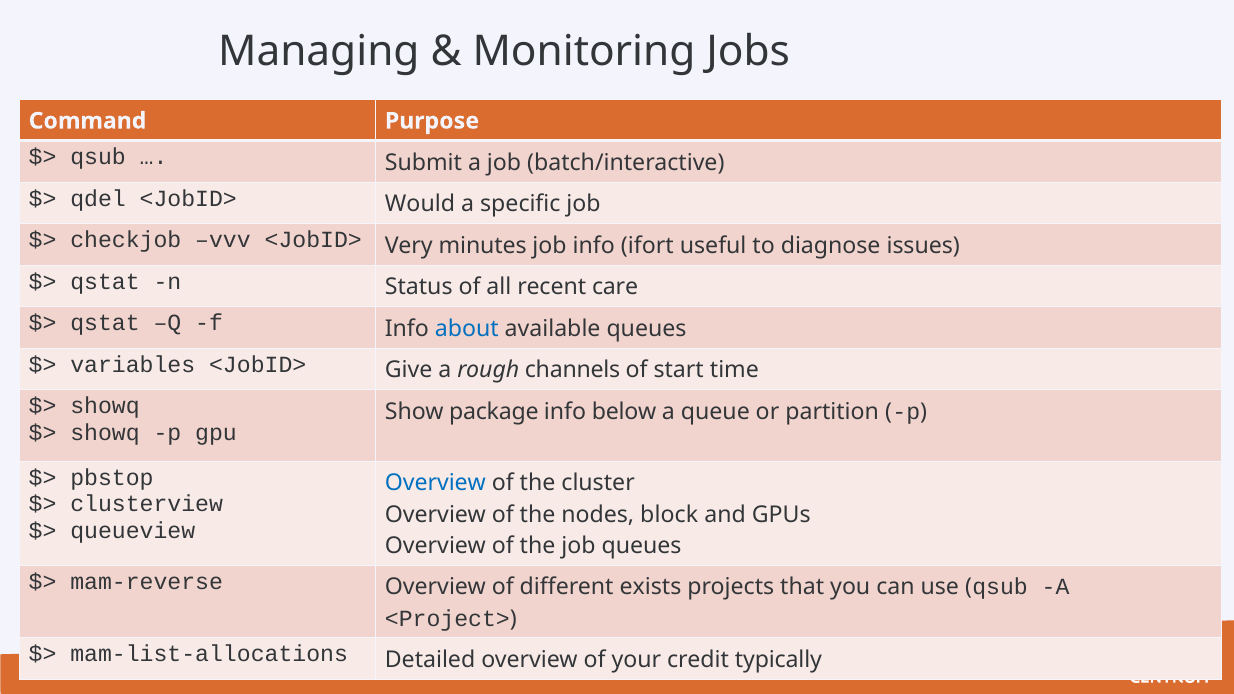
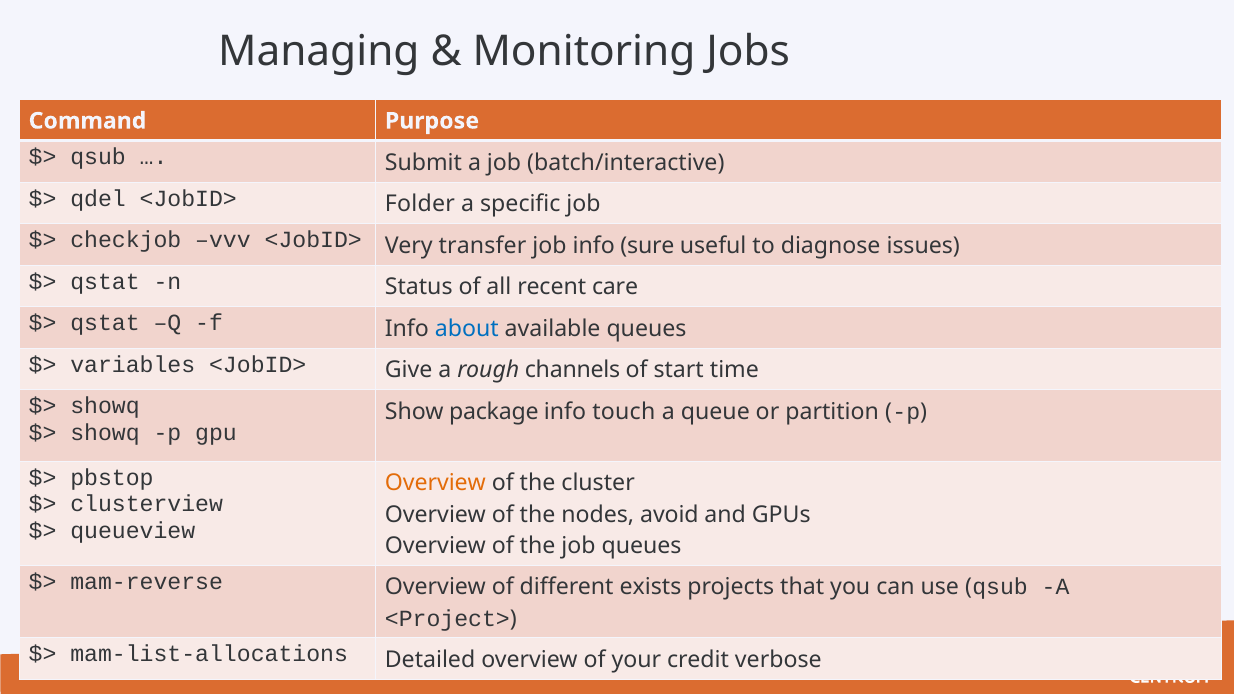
Would: Would -> Folder (420, 204)
minutes: minutes -> transfer (483, 246)
ifort: ifort -> sure (647, 246)
below: below -> touch (624, 412)
Overview colour: blue -> orange (435, 483)
block: block -> avoid (669, 515)
typically: typically -> verbose (778, 660)
